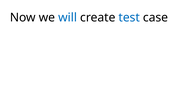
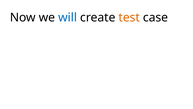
test colour: blue -> orange (129, 17)
